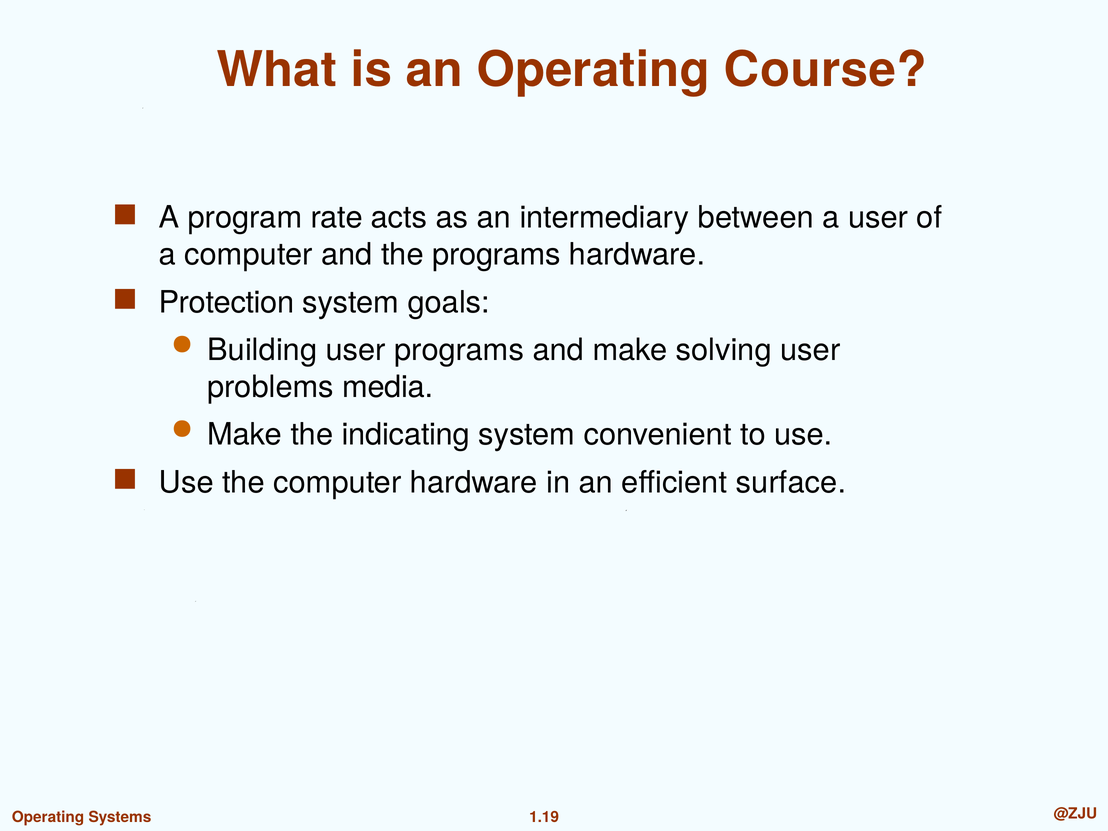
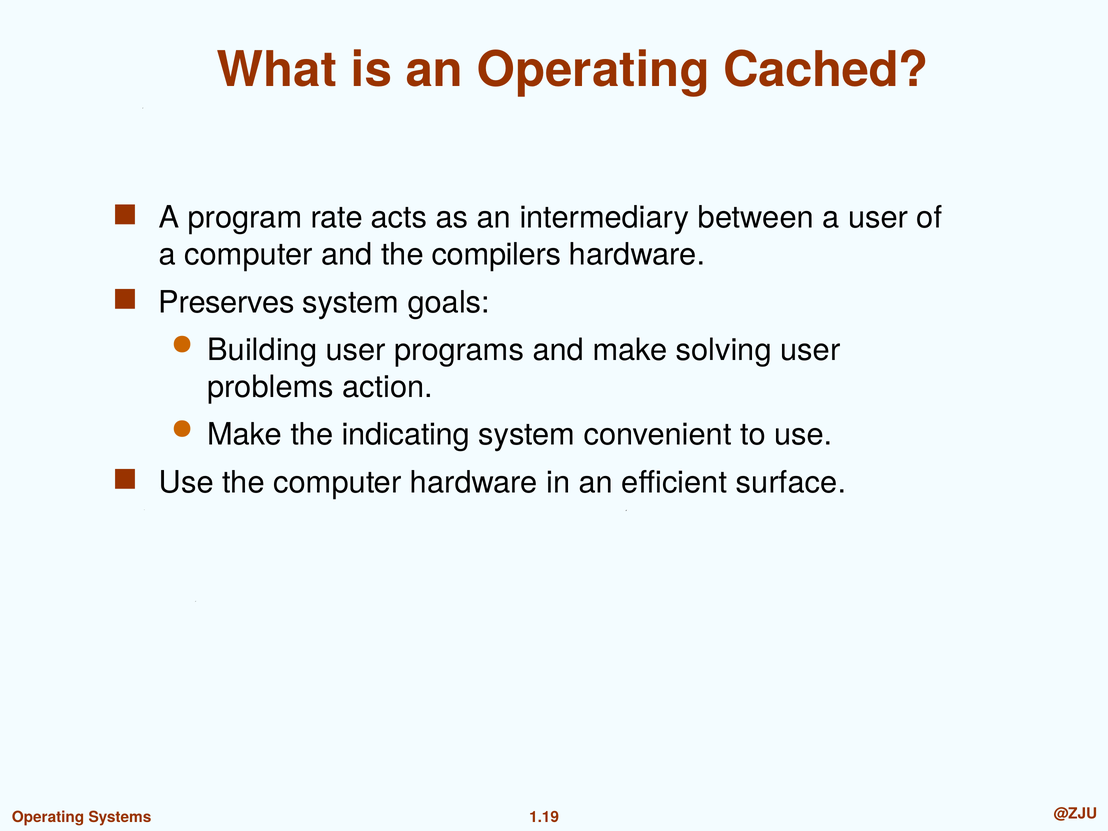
Course: Course -> Cached (826, 70)
the programs: programs -> compilers (496, 255)
Protection: Protection -> Preserves (226, 302)
media: media -> action (388, 387)
